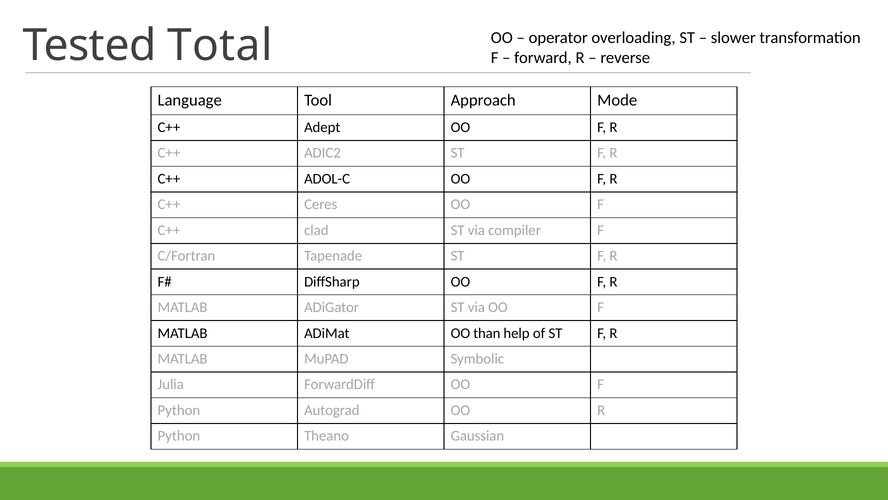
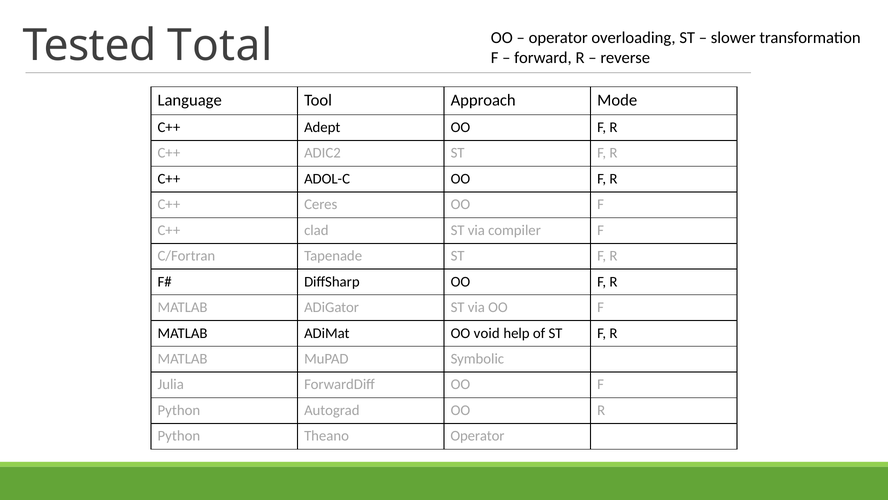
than: than -> void (487, 333)
Theano Gaussian: Gaussian -> Operator (477, 436)
